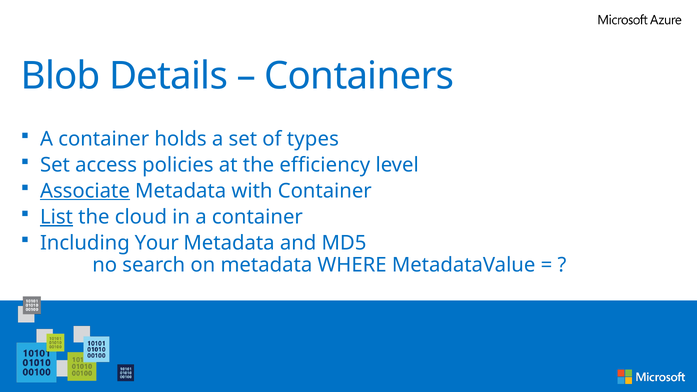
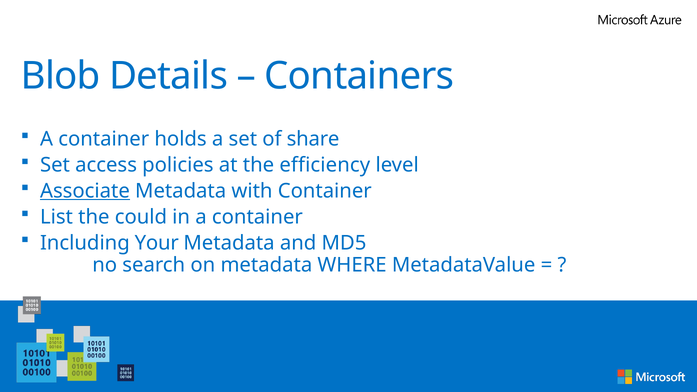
types: types -> share (313, 139)
List underline: present -> none (57, 217)
cloud: cloud -> could (141, 217)
